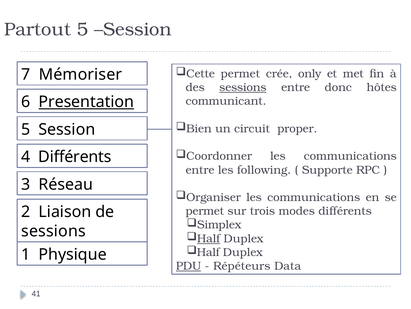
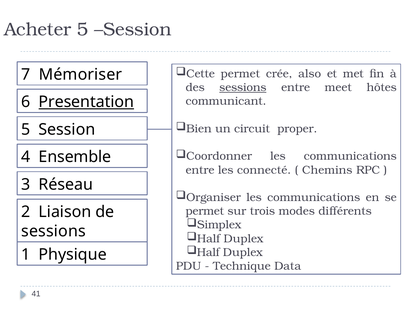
Partout: Partout -> Acheter (38, 29)
only: only -> also (310, 74)
donc: donc -> meet (338, 87)
4 Différents: Différents -> Ensemble (75, 157)
following: following -> connecté (264, 169)
Supporte: Supporte -> Chemins (327, 169)
Half underline: present -> none (208, 238)
PDU underline: present -> none (189, 265)
Répéteurs: Répéteurs -> Technique (242, 265)
